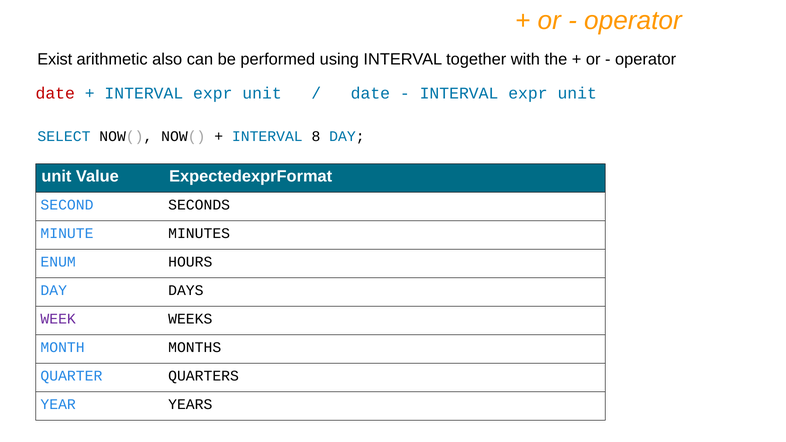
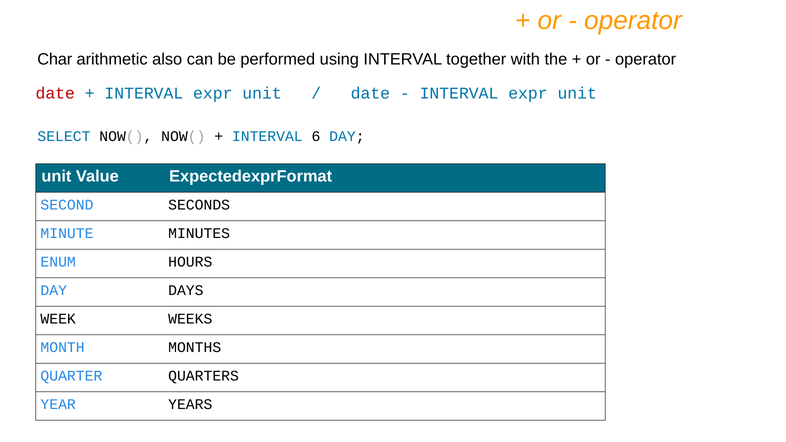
Exist: Exist -> Char (55, 59)
8: 8 -> 6 (316, 136)
WEEK colour: purple -> black (58, 319)
